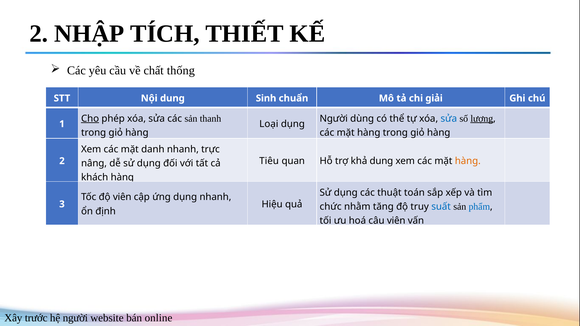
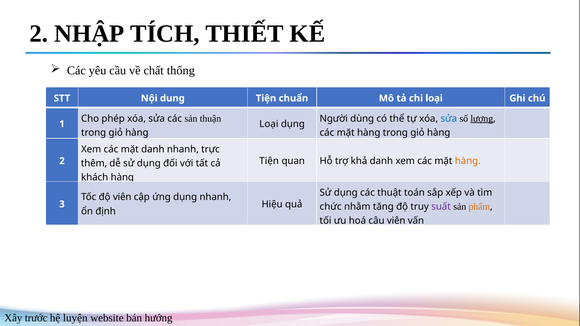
dung Sinh: Sinh -> Tiện (266, 98)
chi giải: giải -> loại (434, 98)
Cho underline: present -> none (90, 119)
thanh: thanh -> thuận (210, 119)
Tiêu: Tiêu -> Tiện (269, 161)
khả dung: dung -> danh (381, 161)
nâng: nâng -> thêm (94, 163)
suất colour: blue -> purple (441, 207)
phẩm colour: blue -> orange (479, 207)
hệ người: người -> luyện (75, 318)
online: online -> hướng (159, 318)
